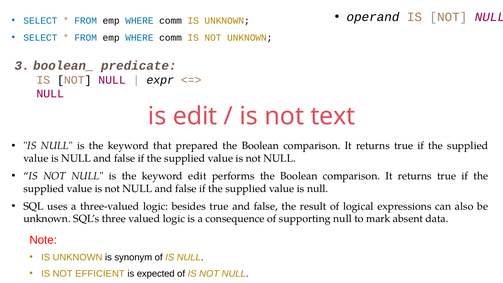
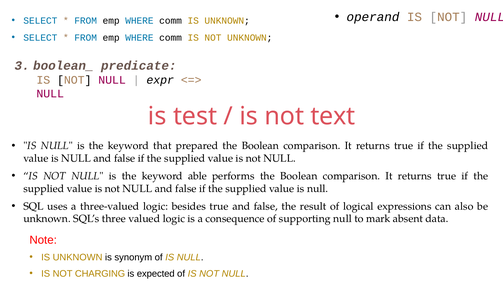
is edit: edit -> test (195, 116)
keyword edit: edit -> able (197, 176)
EFFICIENT: EFFICIENT -> CHARGING (100, 274)
